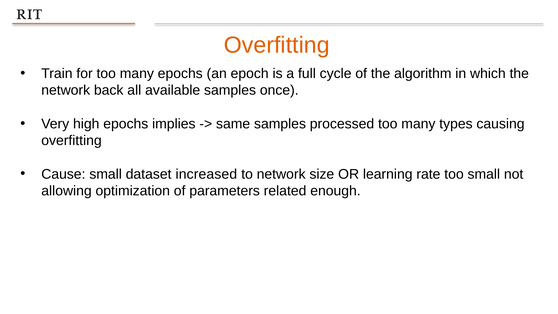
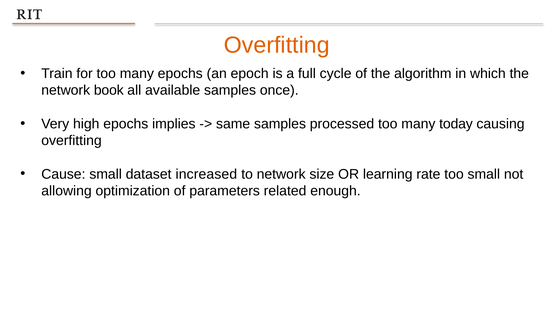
back: back -> book (109, 90)
types: types -> today (456, 124)
